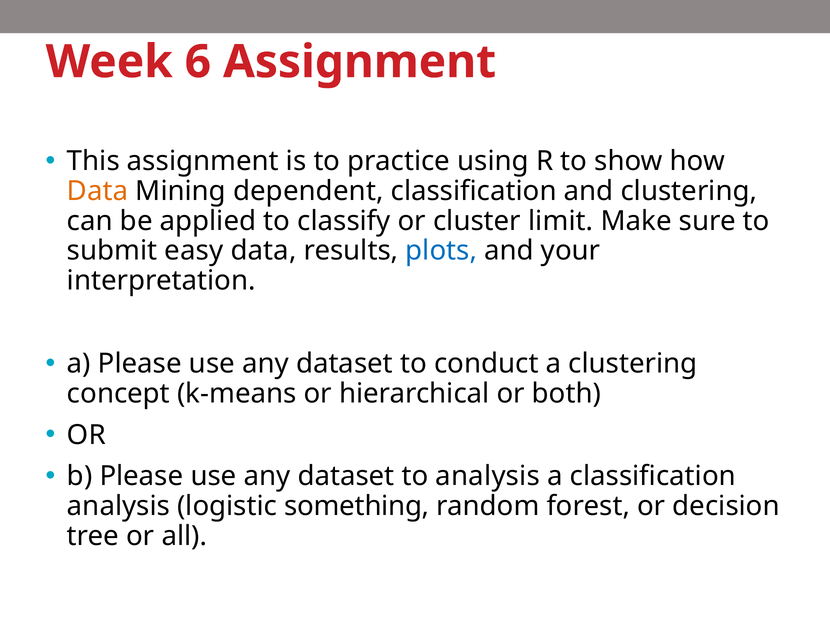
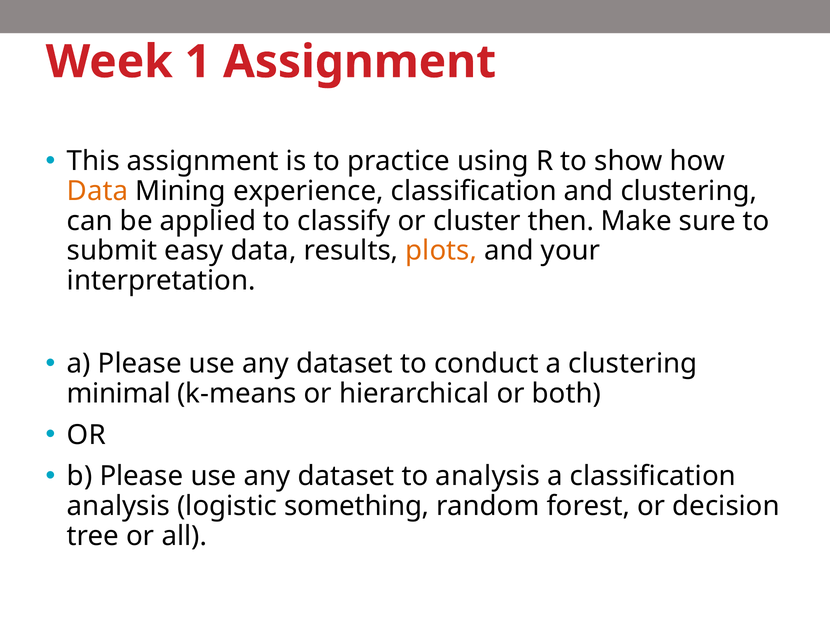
6: 6 -> 1 (198, 62)
dependent: dependent -> experience (308, 191)
limit: limit -> then (561, 221)
plots colour: blue -> orange (441, 251)
concept: concept -> minimal (119, 393)
